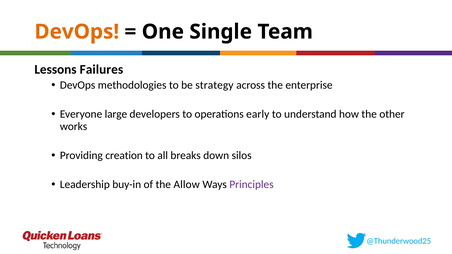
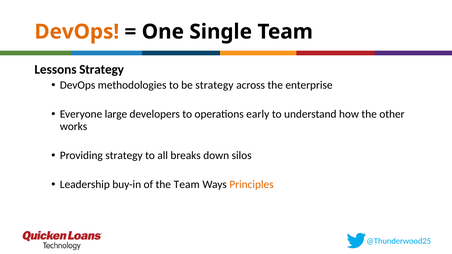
Lessons Failures: Failures -> Strategy (102, 70)
Providing creation: creation -> strategy (124, 156)
the Allow: Allow -> Team (187, 185)
Principles colour: purple -> orange (251, 185)
